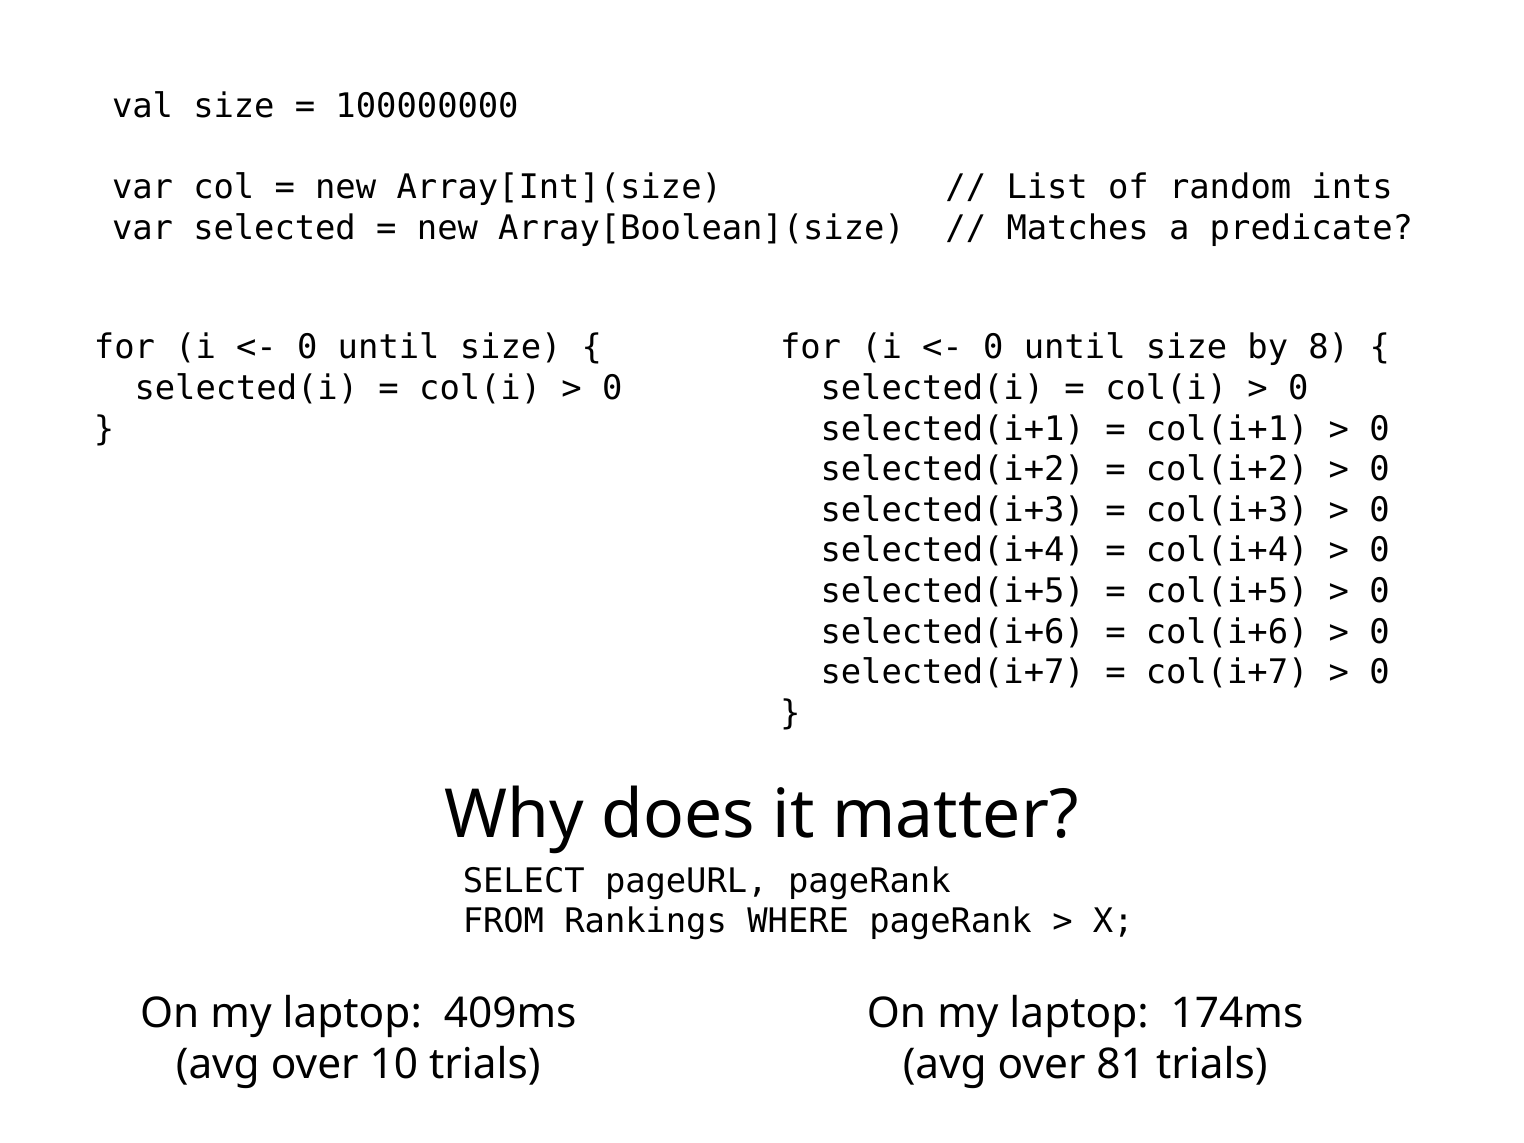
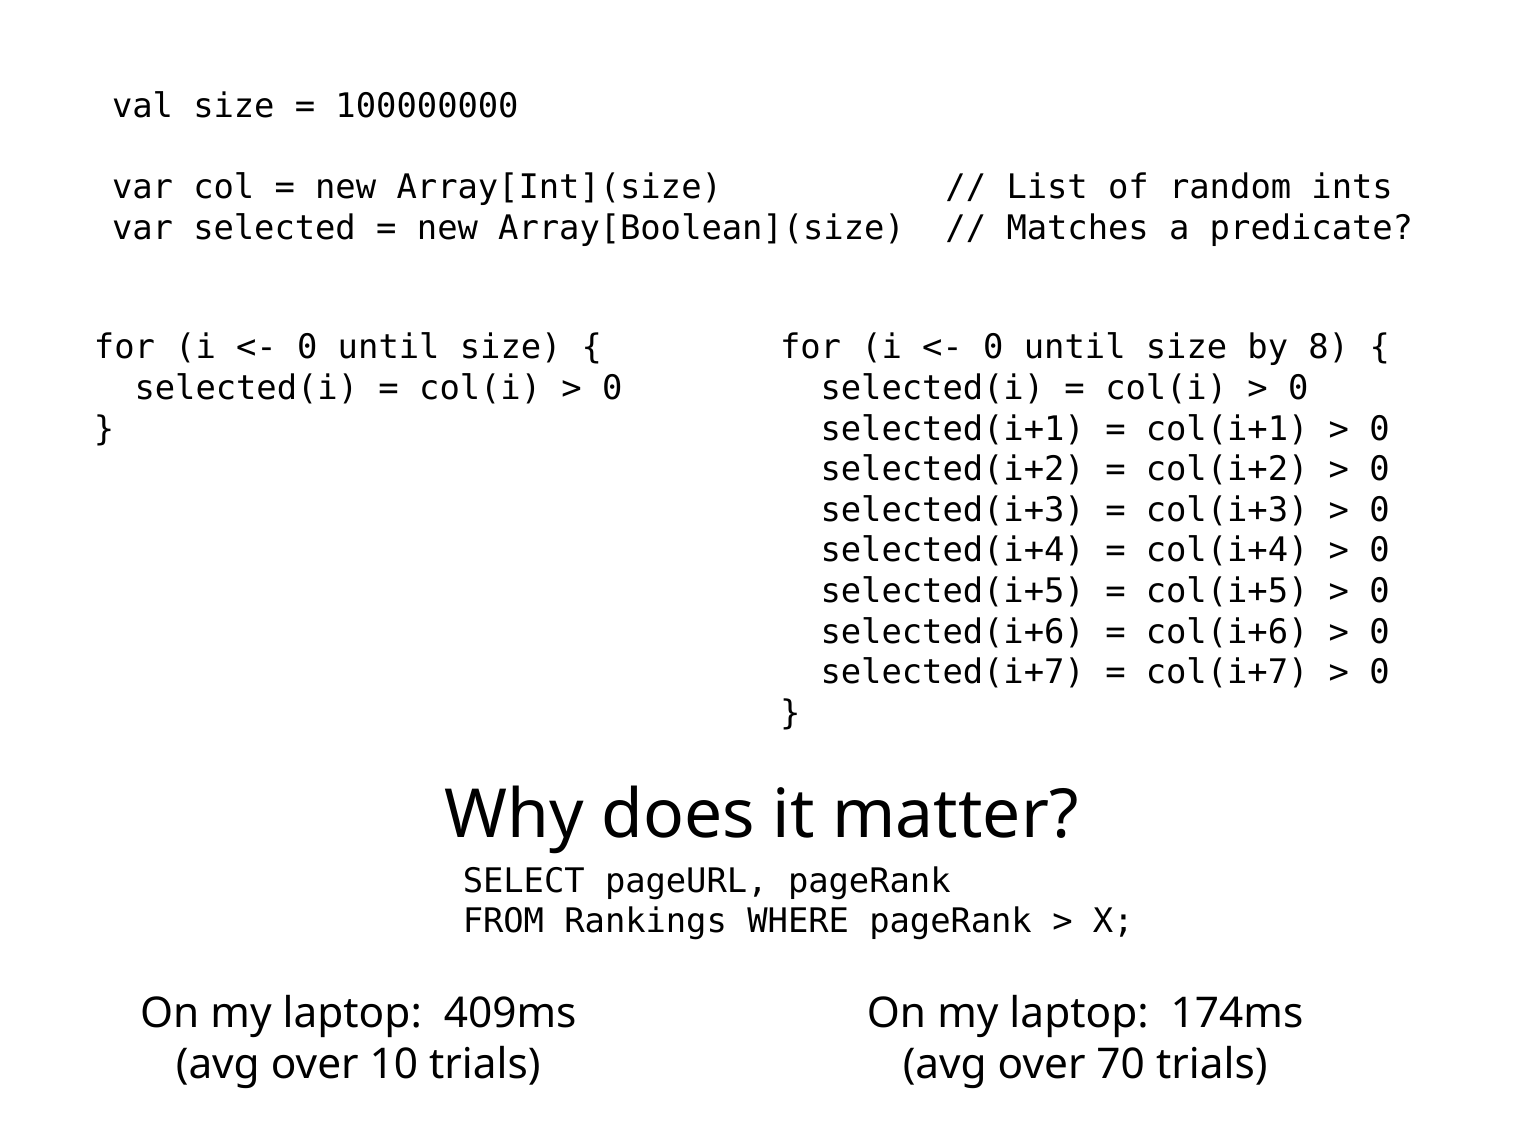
81: 81 -> 70 (1121, 1065)
